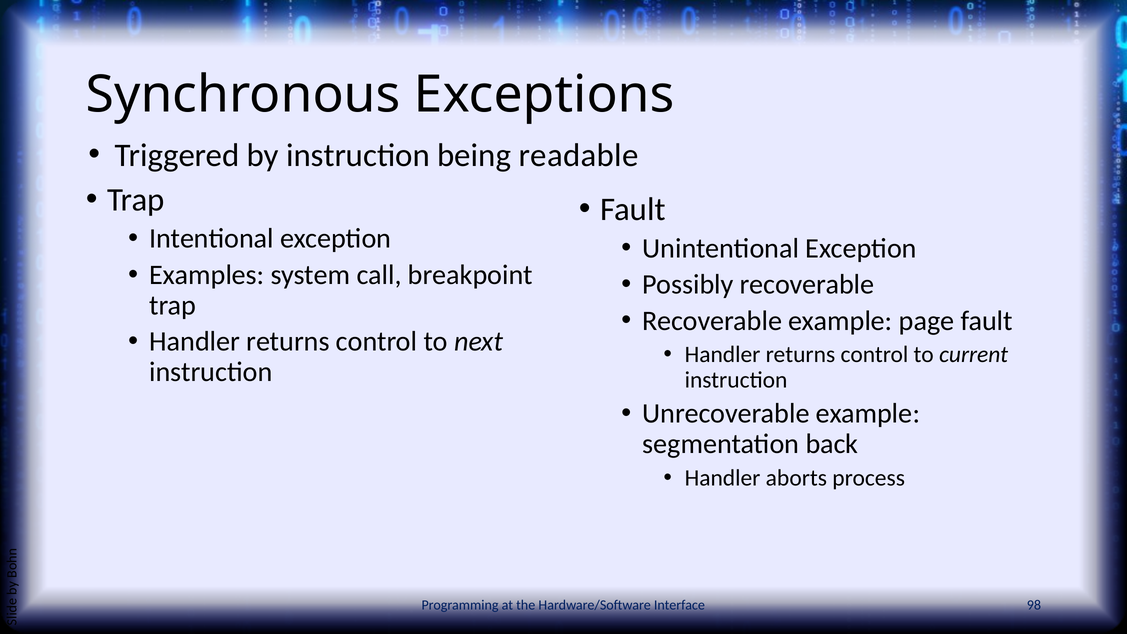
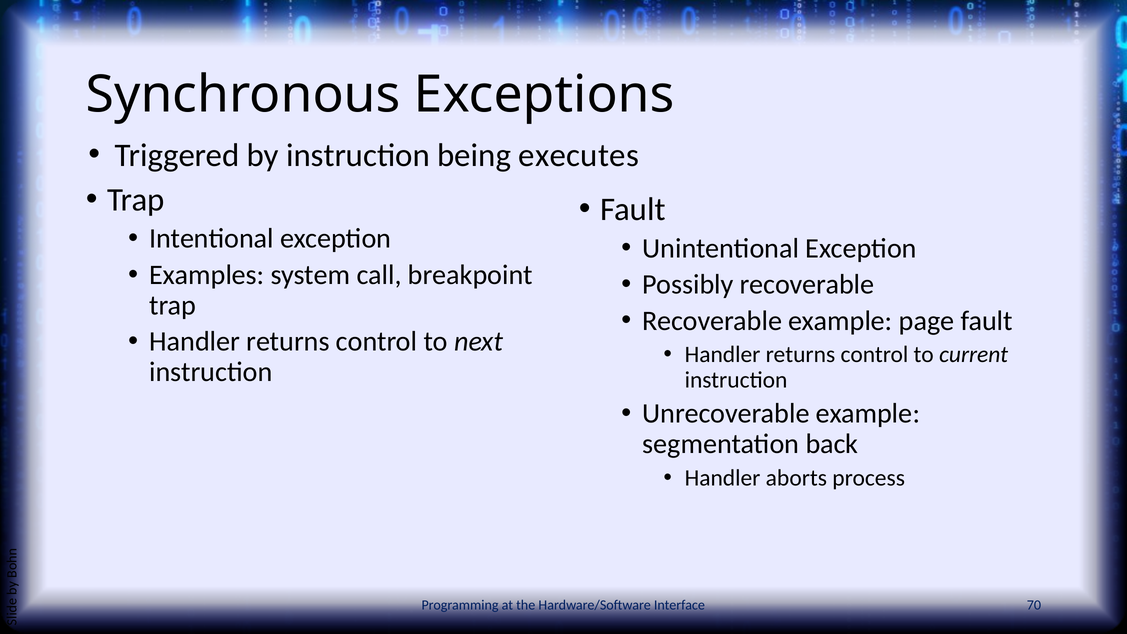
readable: readable -> executes (579, 155)
98: 98 -> 70 (1034, 605)
